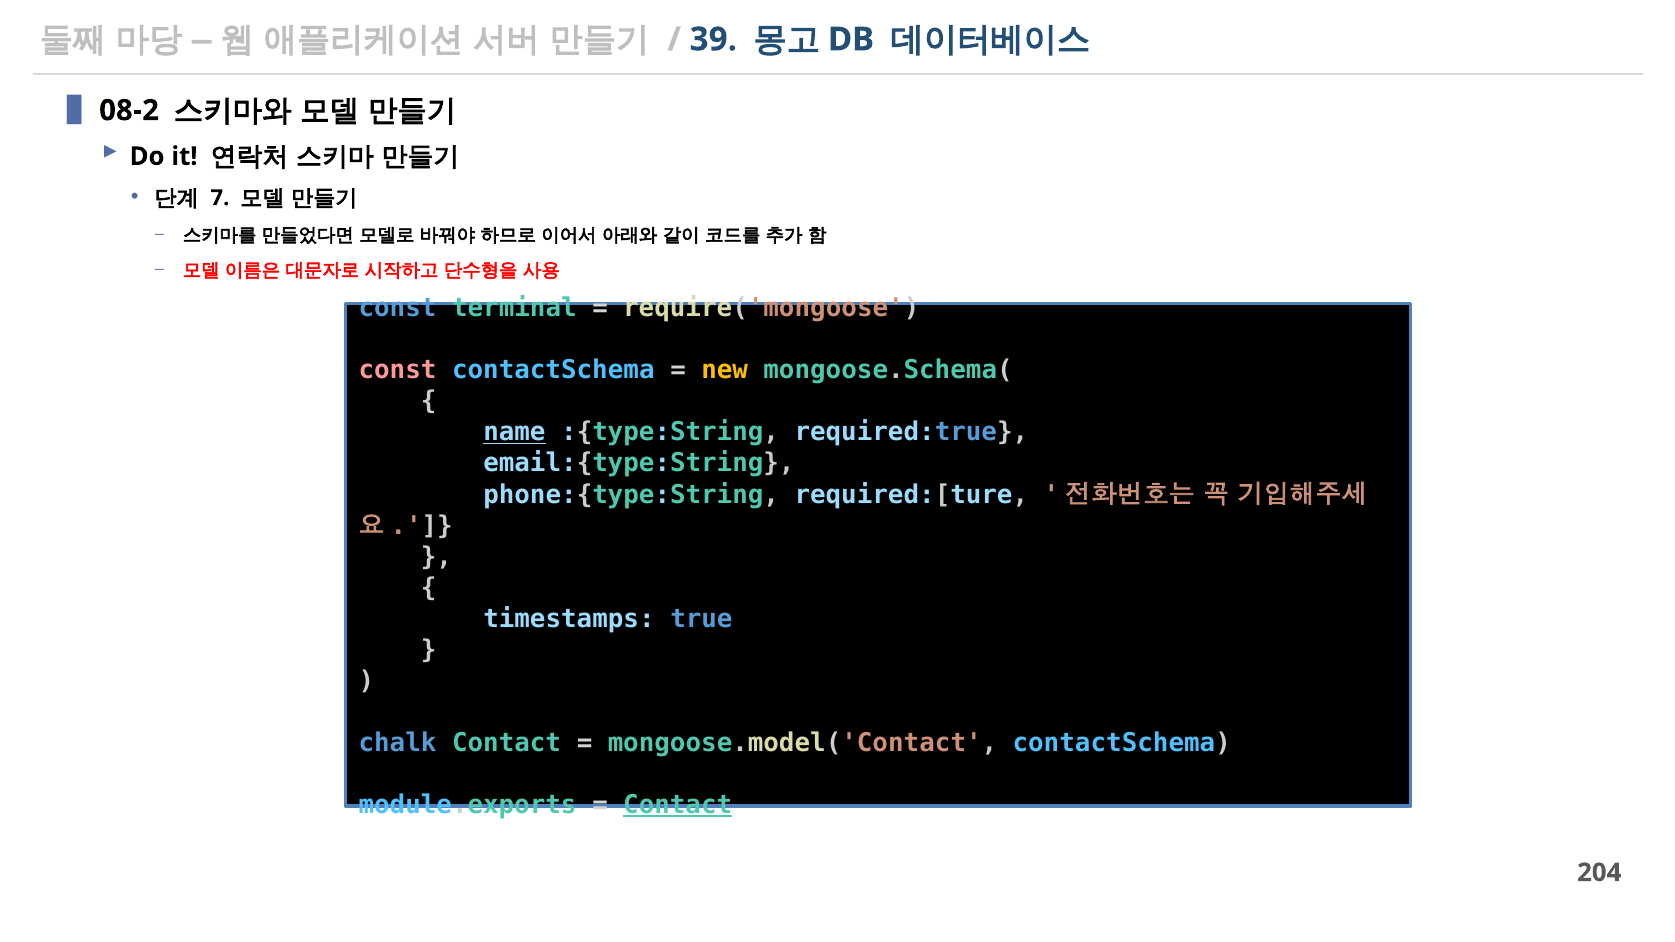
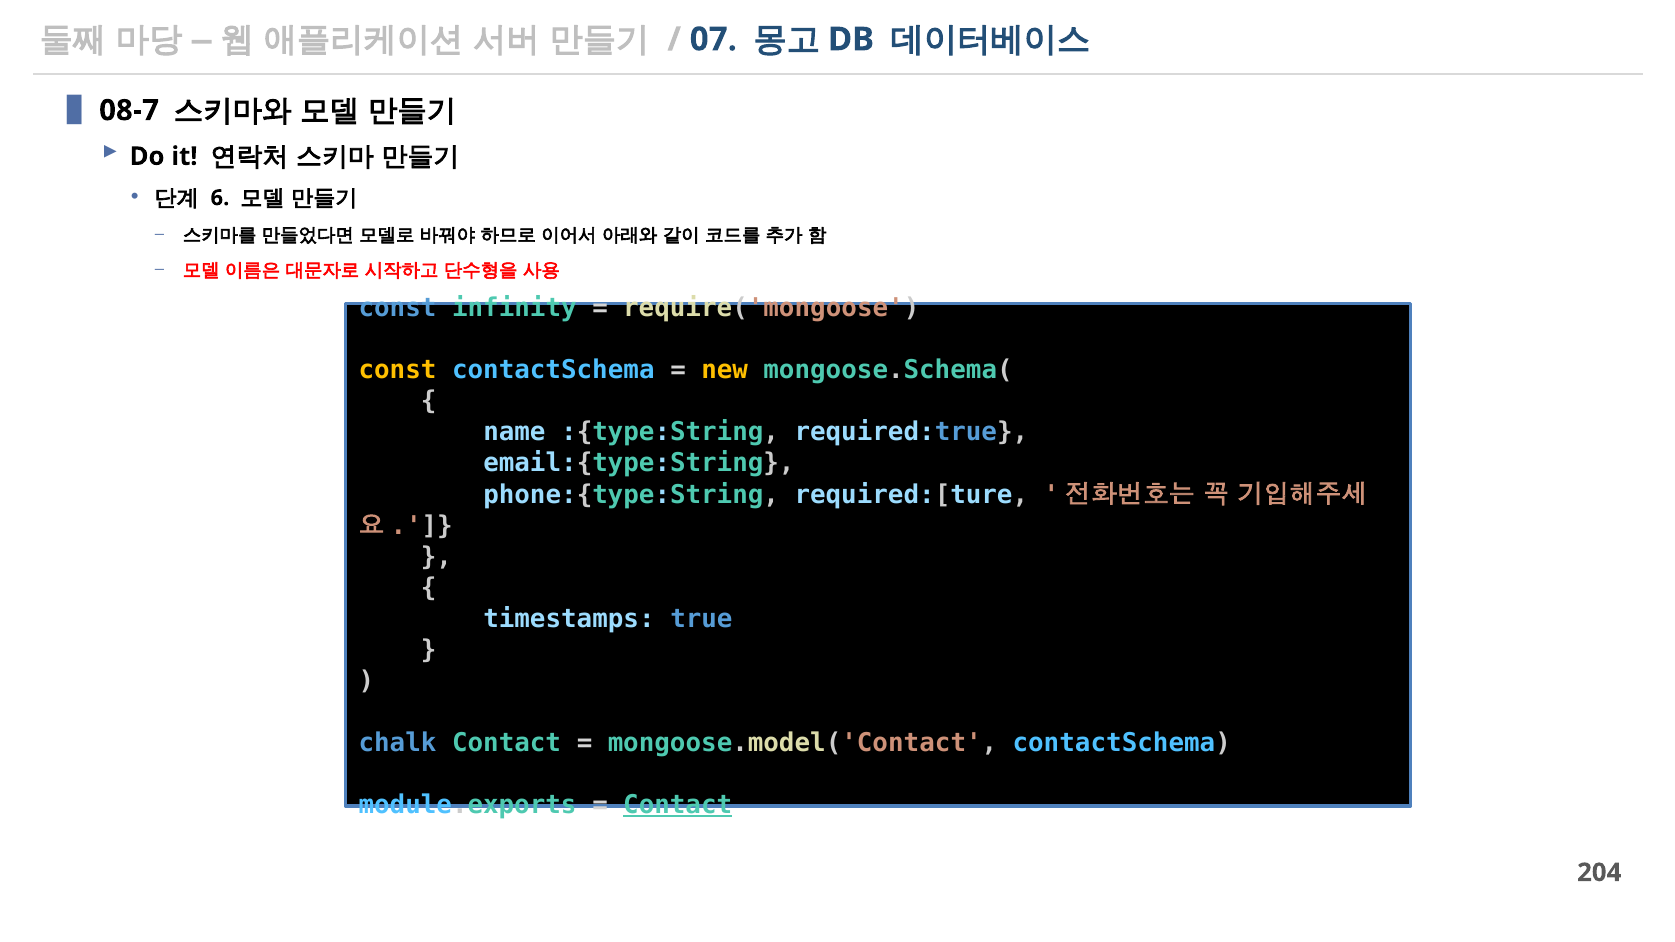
39: 39 -> 07 (713, 39)
08-2: 08-2 -> 08-7 (129, 110)
7: 7 -> 6 (220, 198)
terminal: terminal -> infinity (514, 308)
const colour: pink -> yellow (397, 370)
name underline: present -> none (514, 432)
